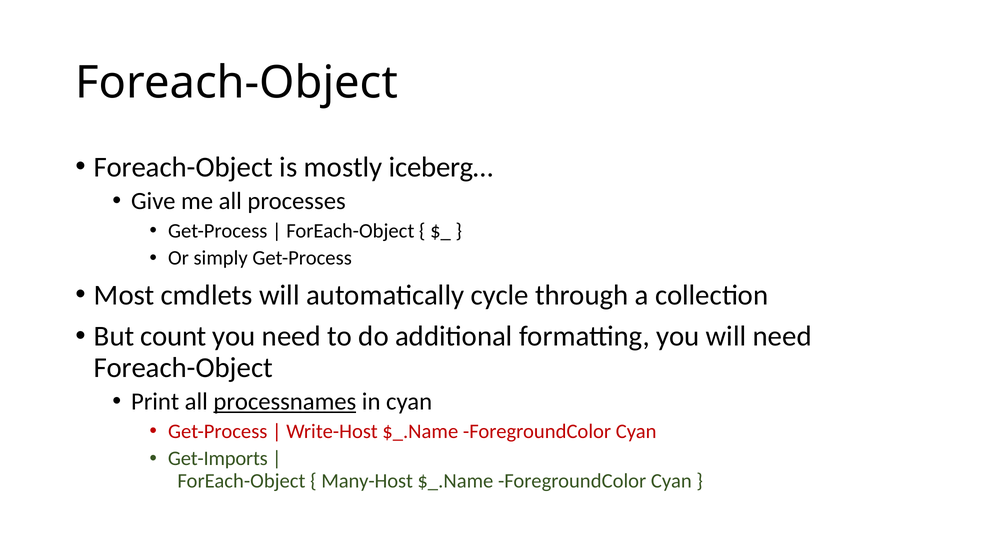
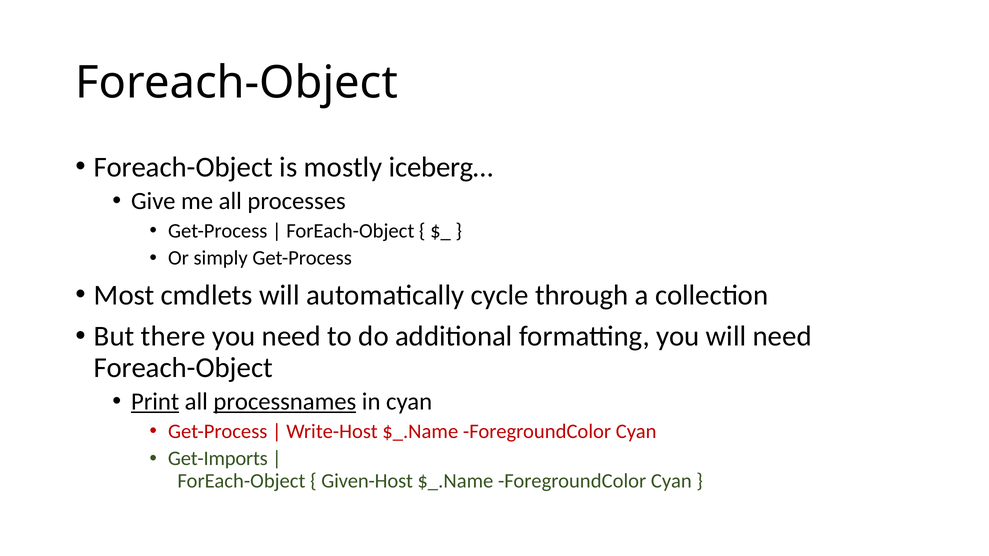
count: count -> there (173, 337)
Print underline: none -> present (155, 402)
Many-Host: Many-Host -> Given-Host (367, 481)
